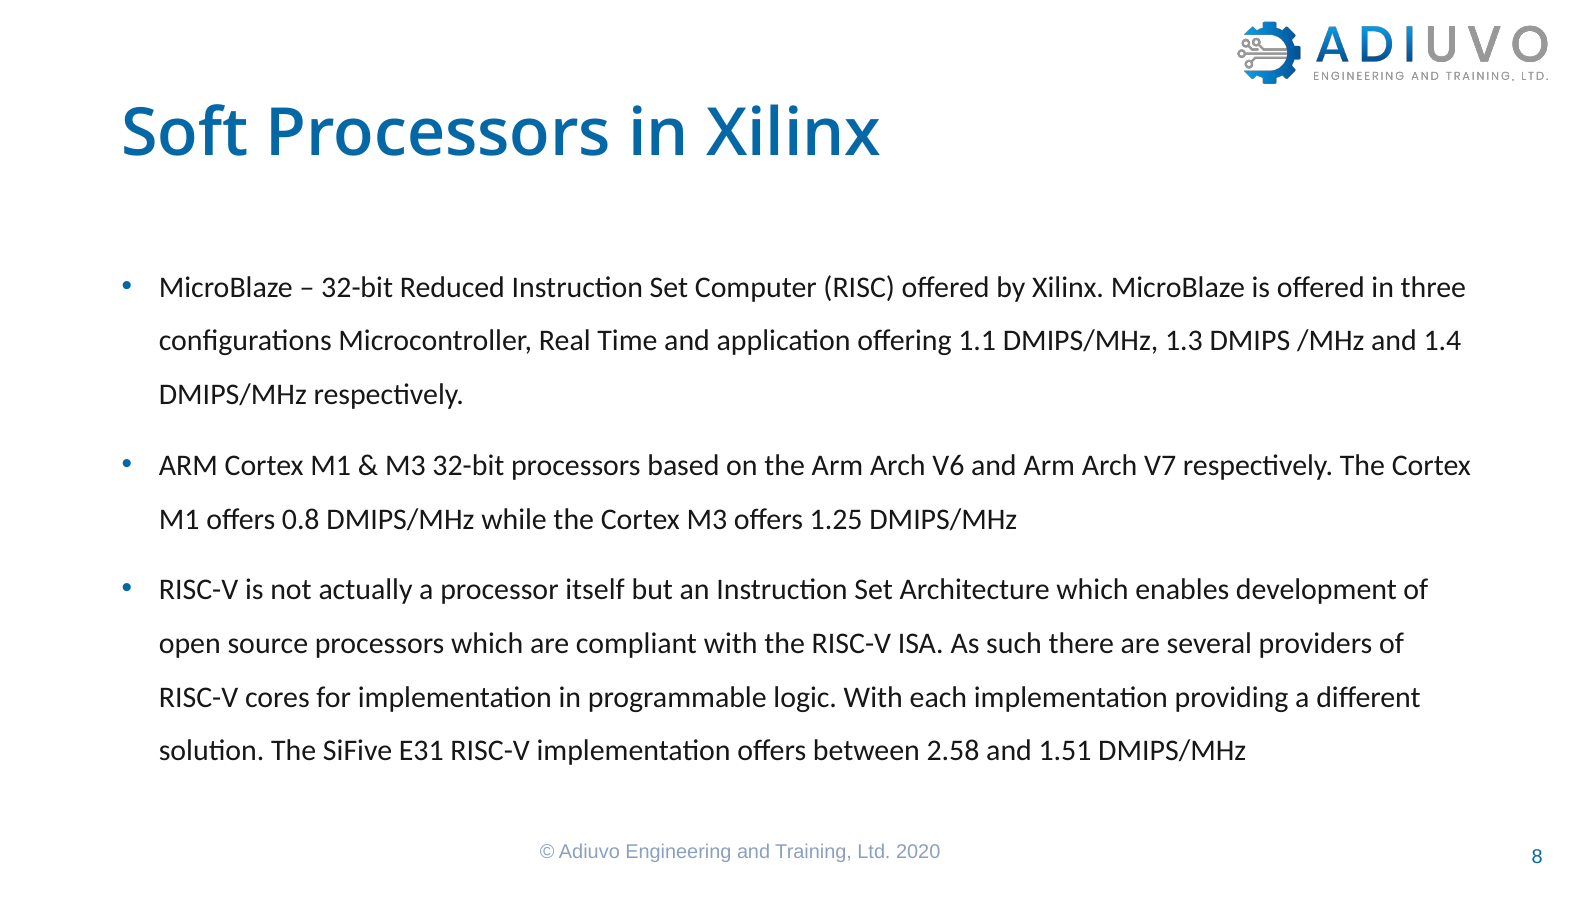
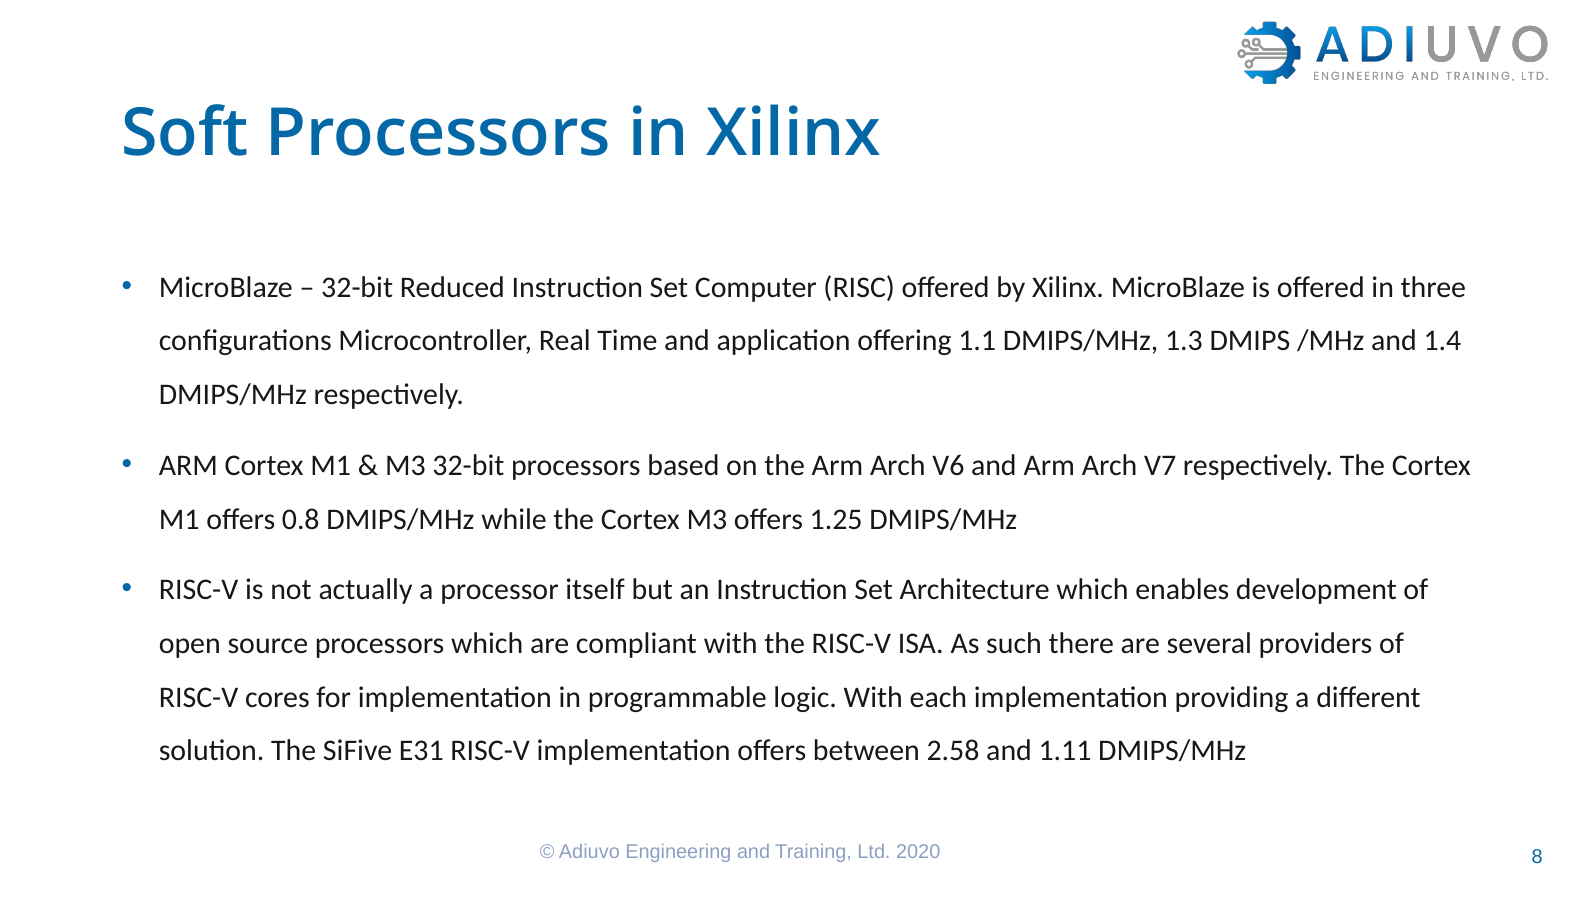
1.51: 1.51 -> 1.11 (1065, 751)
